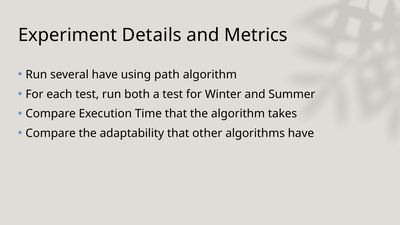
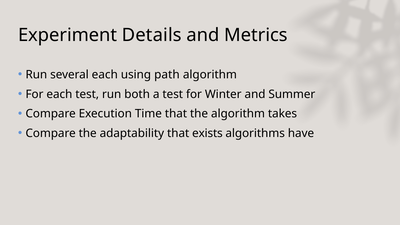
several have: have -> each (105, 75)
other: other -> exists (207, 133)
